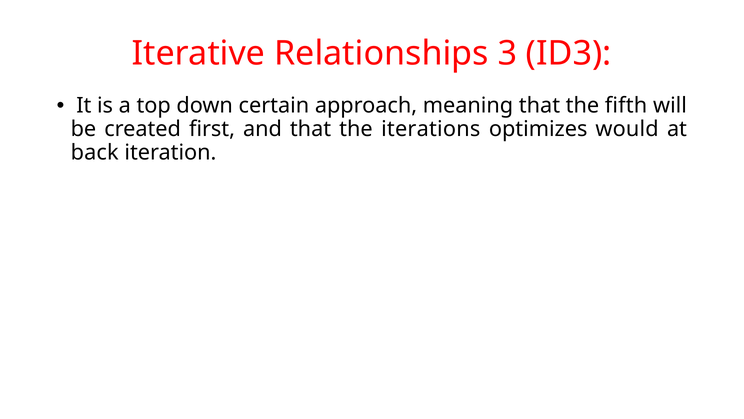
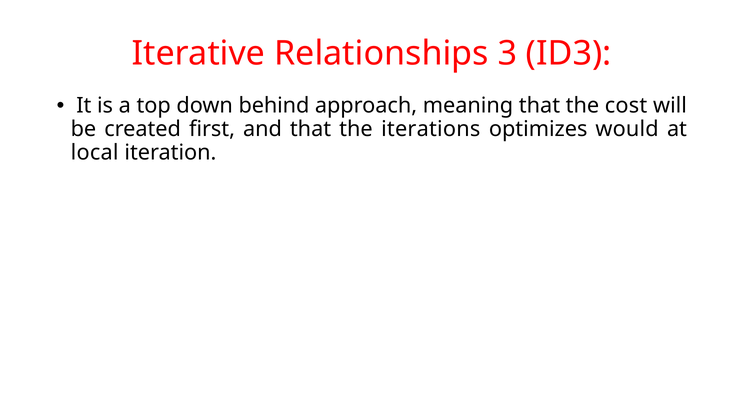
certain: certain -> behind (274, 106)
fifth: fifth -> cost (626, 106)
back: back -> local (95, 153)
